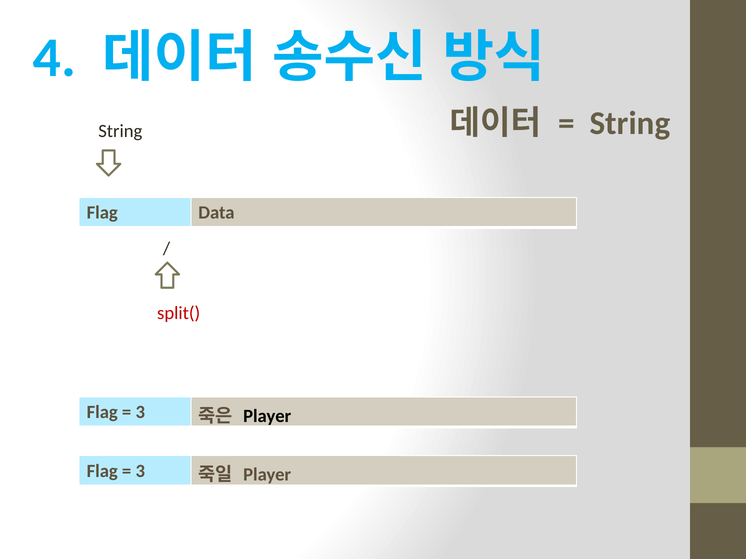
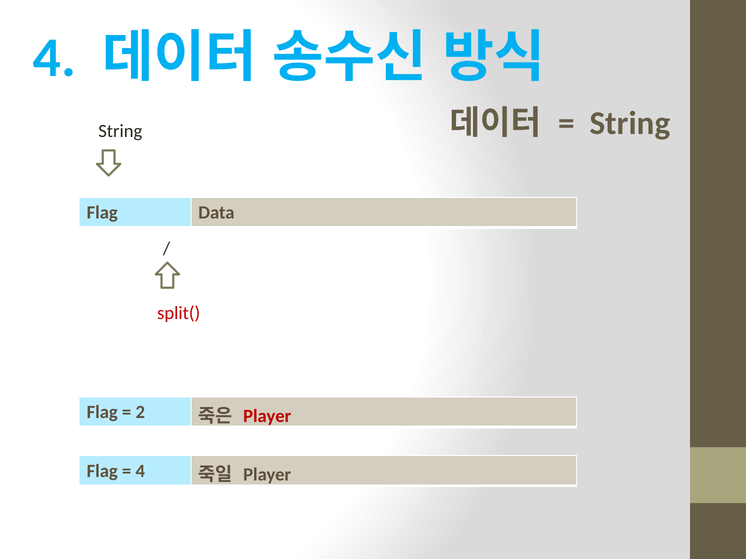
3: 3 -> 2 (140, 413)
Player colour: black -> red (267, 416)
3: 3 -> 4 (140, 471)
